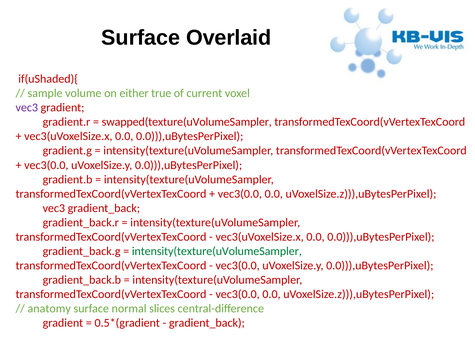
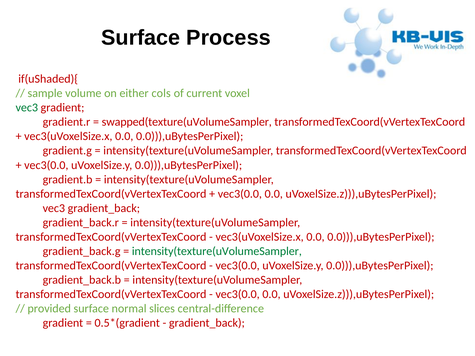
Overlaid: Overlaid -> Process (229, 38)
true: true -> cols (161, 93)
vec3 colour: purple -> green (27, 108)
anatomy: anatomy -> provided (49, 309)
